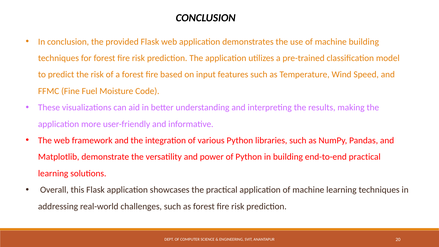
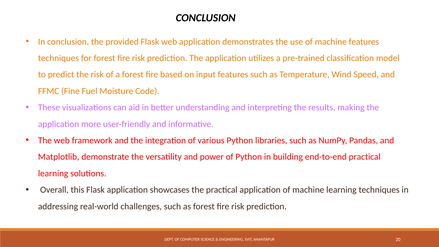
machine building: building -> features (364, 42)
